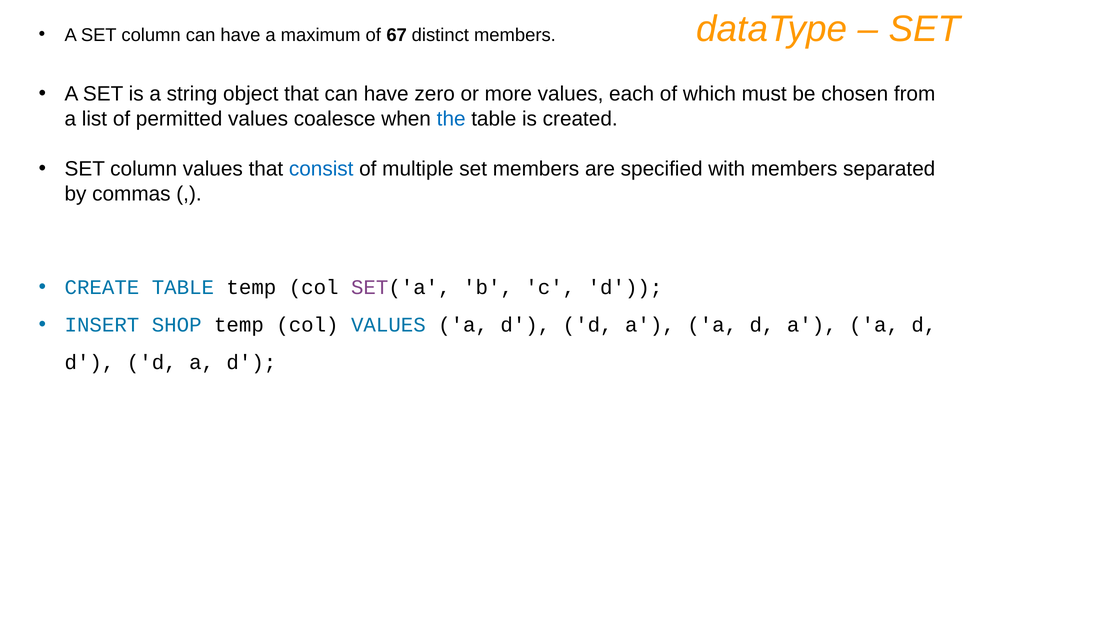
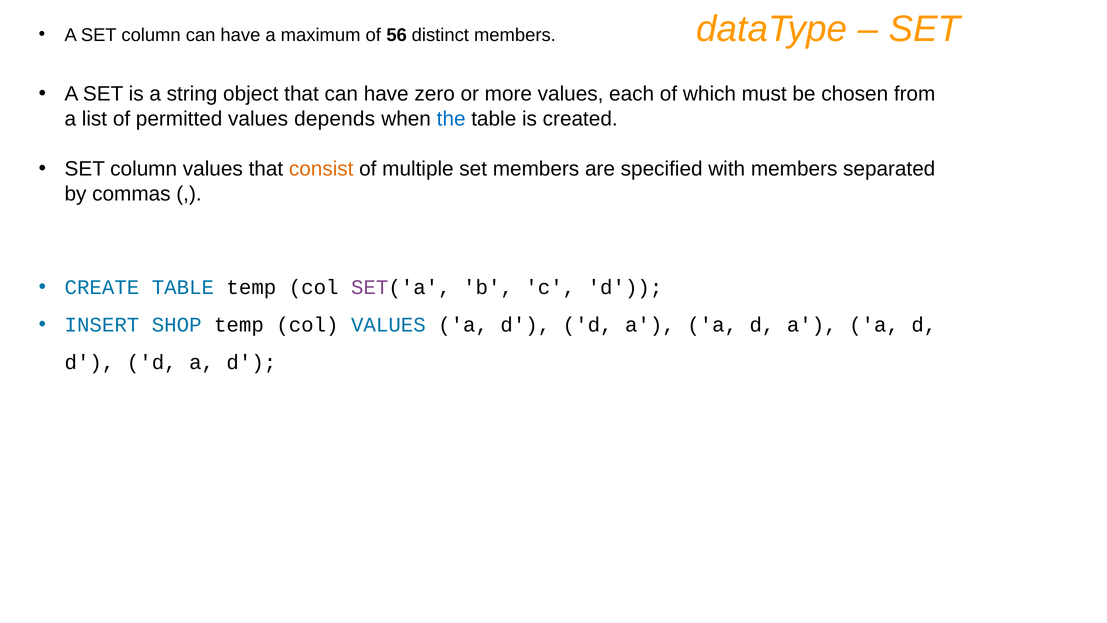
67: 67 -> 56 (397, 35)
coalesce: coalesce -> depends (335, 119)
consist colour: blue -> orange (321, 169)
